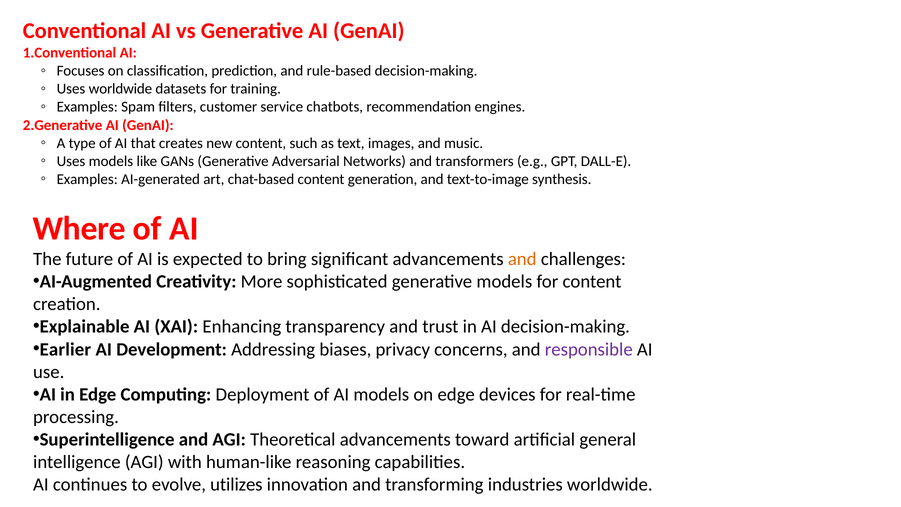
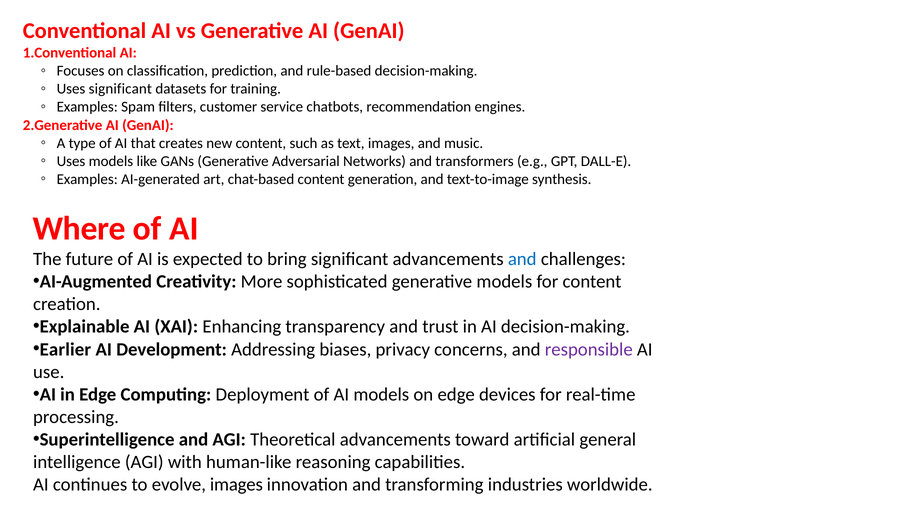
Uses worldwide: worldwide -> significant (120, 89)
and colour: orange -> blue (522, 259)
evolve utilizes: utilizes -> images (236, 484)
